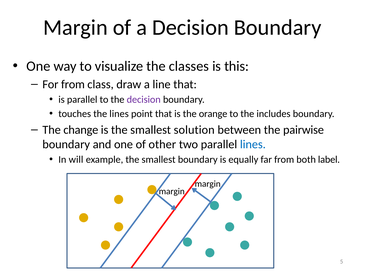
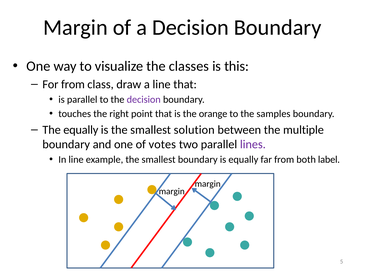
the lines: lines -> right (119, 114)
includes: includes -> samples (273, 114)
The change: change -> equally (81, 130)
pairwise: pairwise -> multiple (303, 130)
other: other -> votes (162, 144)
lines colour: blue -> purple (253, 144)
In will: will -> line (76, 159)
